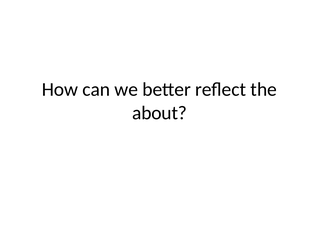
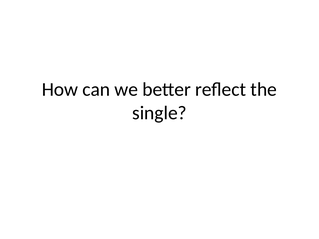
about: about -> single (159, 113)
